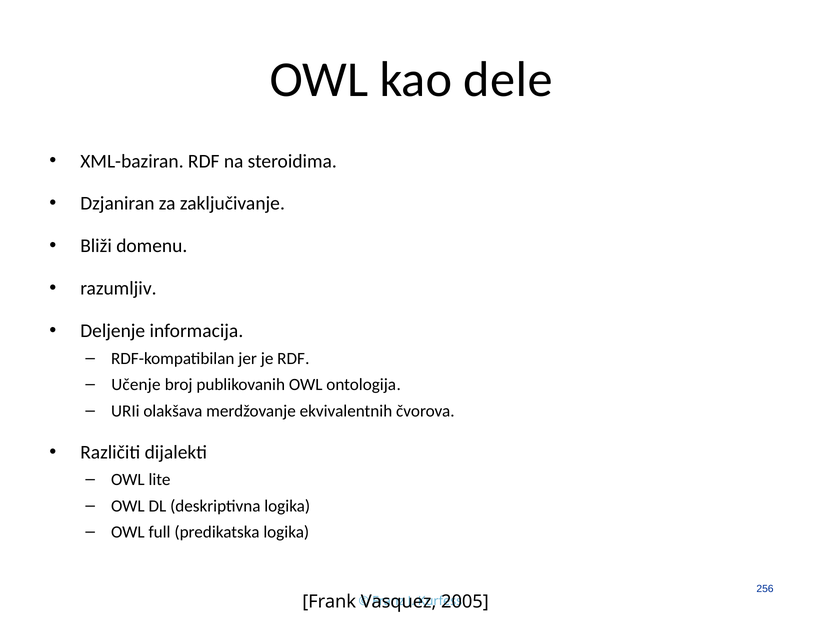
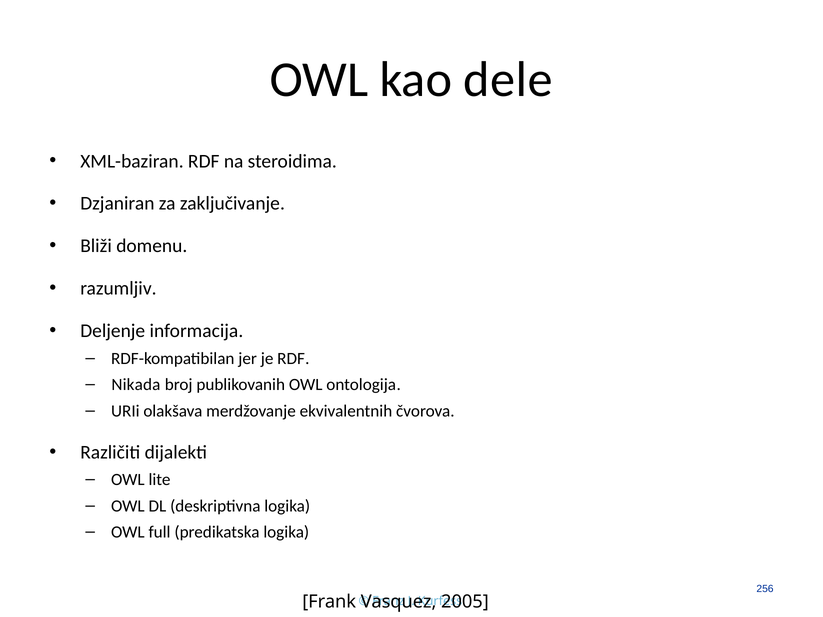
Učenje: Učenje -> Nikada (136, 385)
